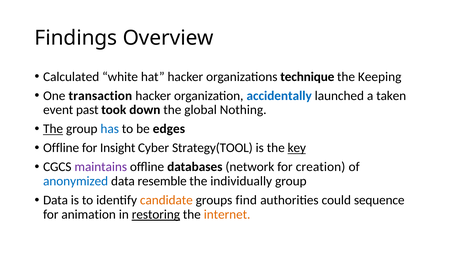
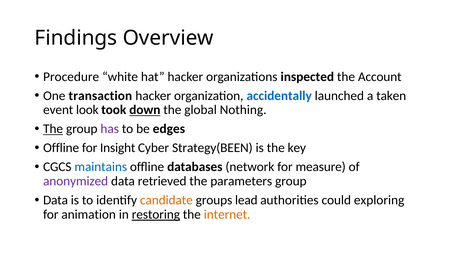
Calculated: Calculated -> Procedure (71, 77)
technique: technique -> inspected (307, 77)
Keeping: Keeping -> Account (380, 77)
past: past -> look (87, 110)
down underline: none -> present (145, 110)
has colour: blue -> purple (110, 129)
Strategy(TOOL: Strategy(TOOL -> Strategy(BEEN (212, 148)
key underline: present -> none (297, 148)
maintains colour: purple -> blue (101, 167)
creation: creation -> measure (321, 167)
anonymized colour: blue -> purple (76, 182)
resemble: resemble -> retrieved (162, 182)
individually: individually -> parameters (241, 182)
find: find -> lead (246, 201)
sequence: sequence -> exploring (379, 201)
